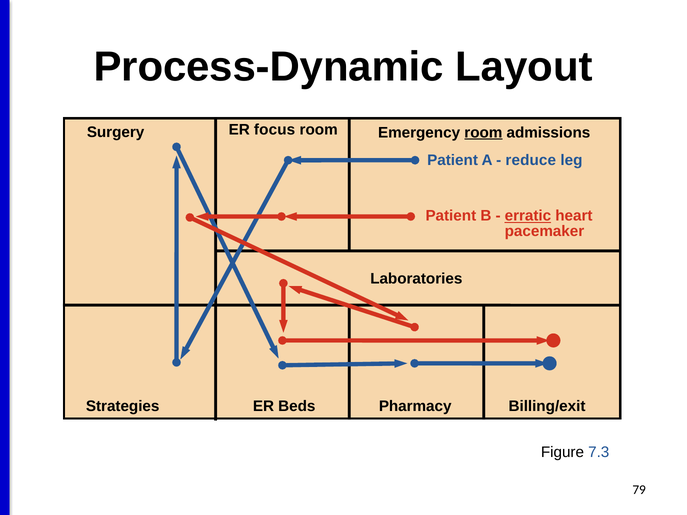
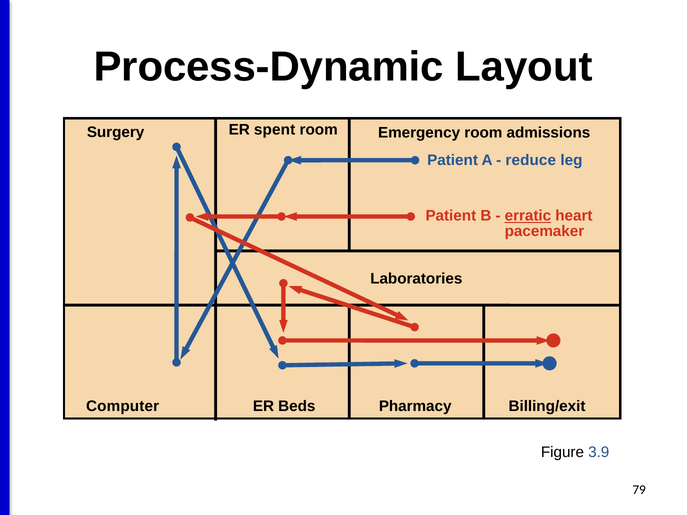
focus: focus -> spent (275, 130)
room underline: present -> none (483, 133)
Strategies: Strategies -> Computer (123, 406)
7.3: 7.3 -> 3.9 (599, 452)
